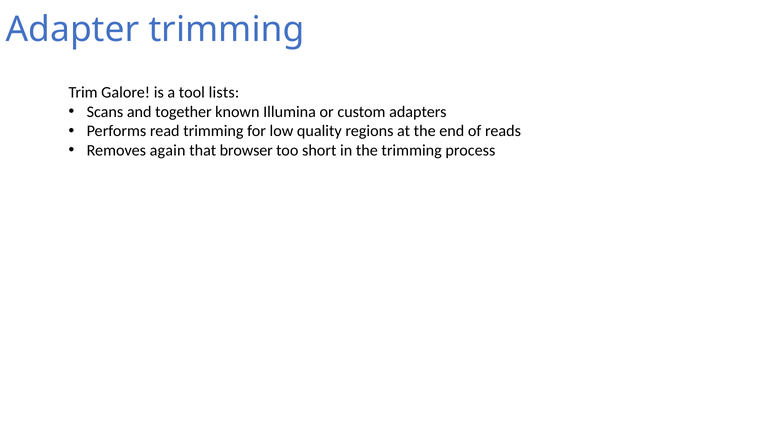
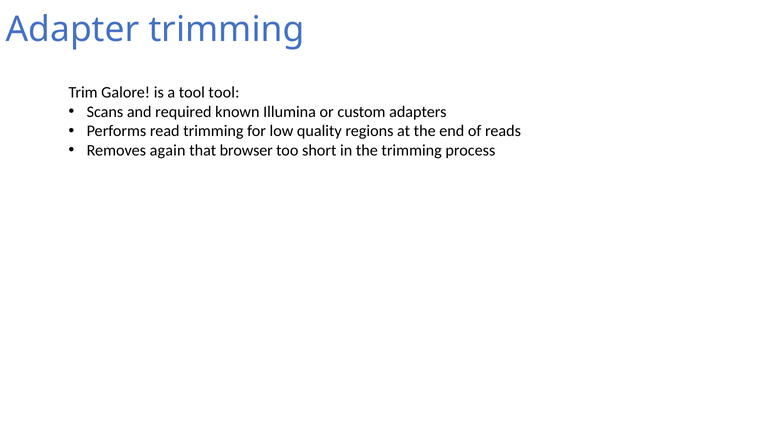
tool lists: lists -> tool (224, 92)
together: together -> required (183, 112)
